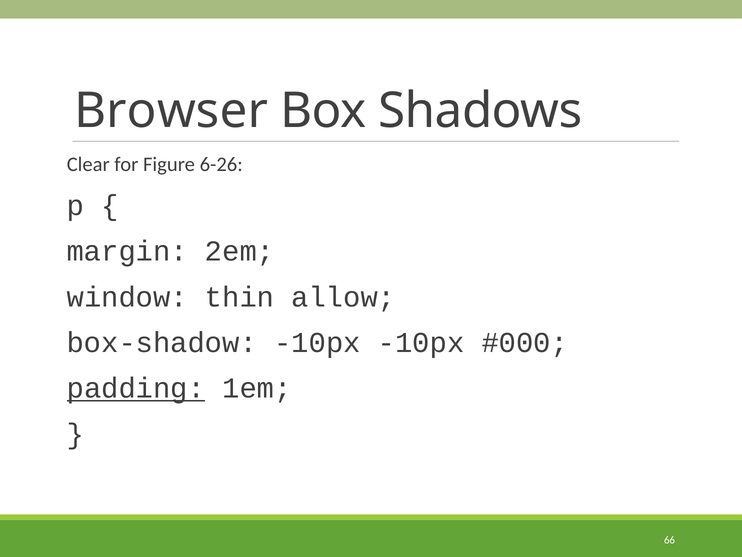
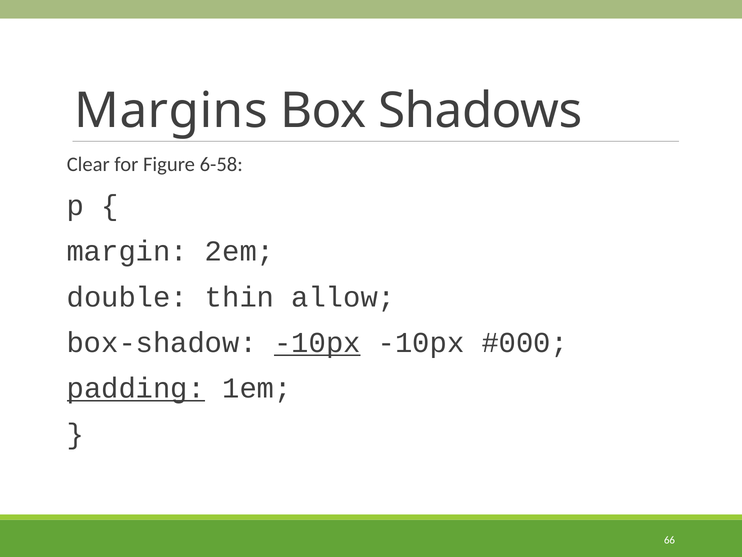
Browser: Browser -> Margins (171, 111)
6-26: 6-26 -> 6-58 (221, 164)
window: window -> double (127, 297)
-10px underline: none -> present (317, 342)
